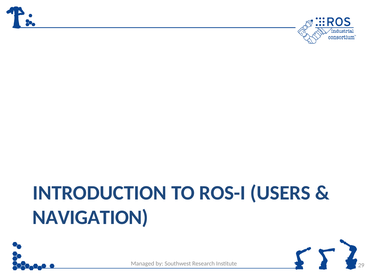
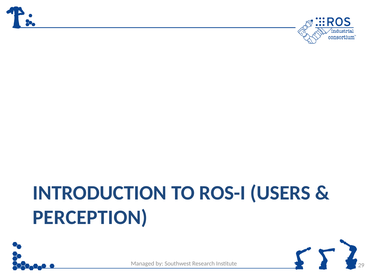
NAVIGATION: NAVIGATION -> PERCEPTION (90, 217)
